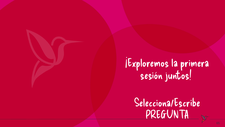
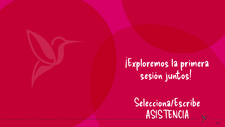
PREGUNTA: PREGUNTA -> ASISTENCIA (167, 115)
